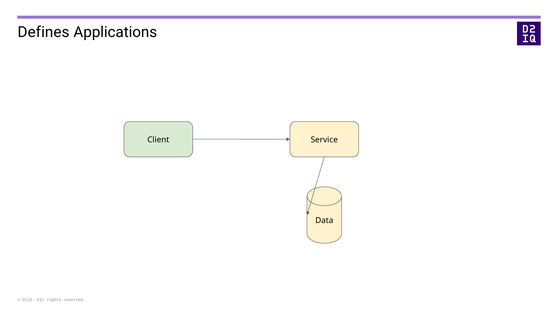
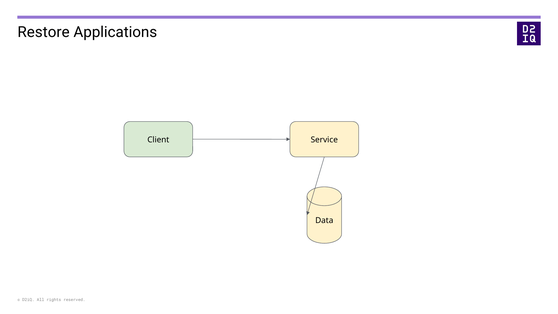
Defines: Defines -> Restore (44, 32)
